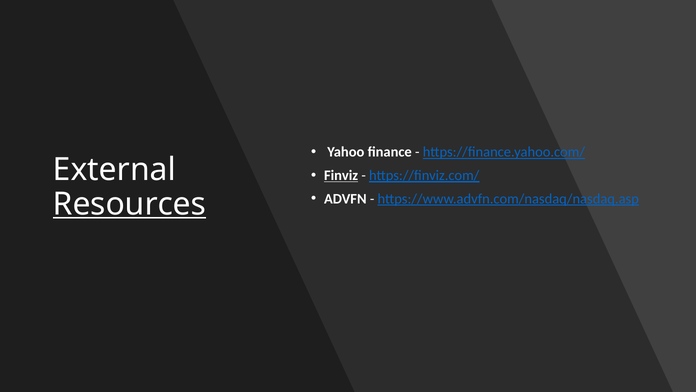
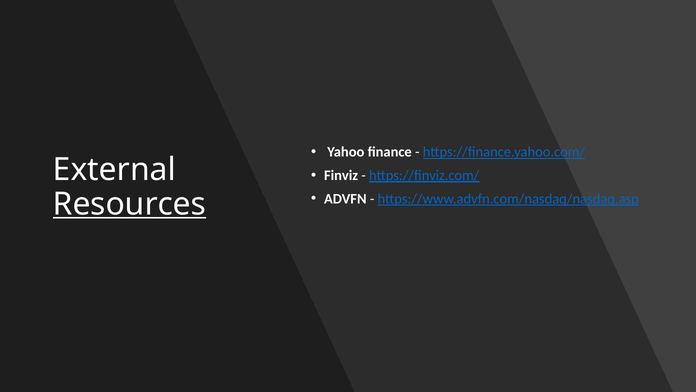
Finviz underline: present -> none (341, 175)
